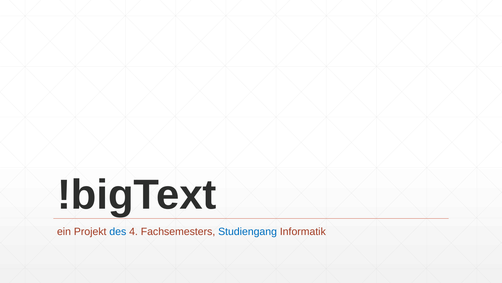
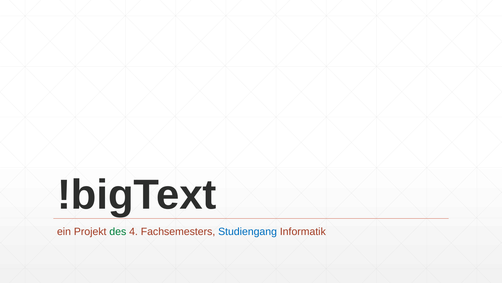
des colour: blue -> green (118, 231)
